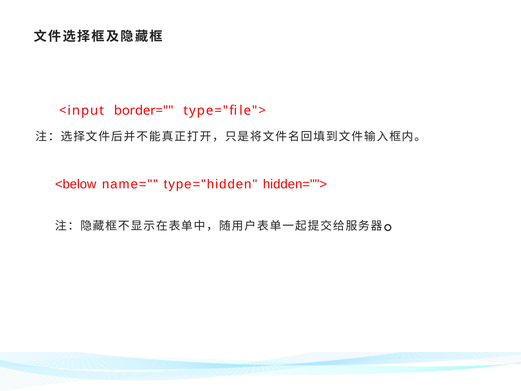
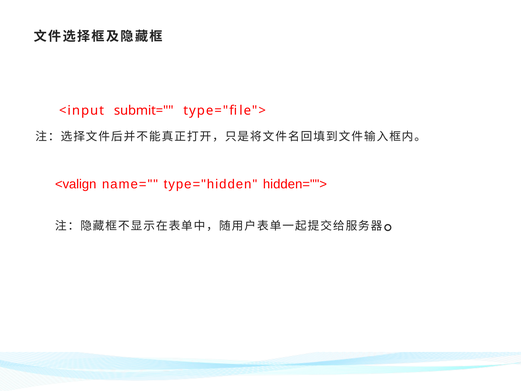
border=: border= -> submit= (144, 111)
<below: <below -> <valign (76, 184)
